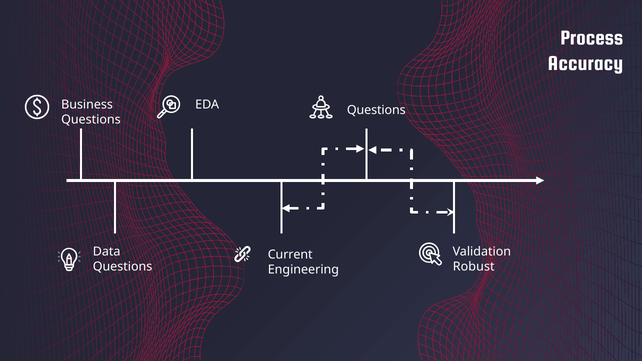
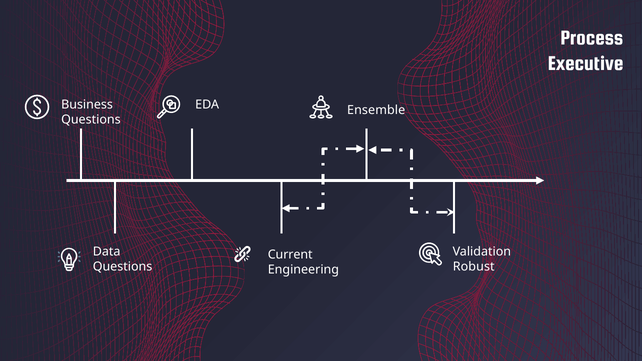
Accuracy: Accuracy -> Executive (586, 63)
Questions: Questions -> Ensemble (376, 110)
